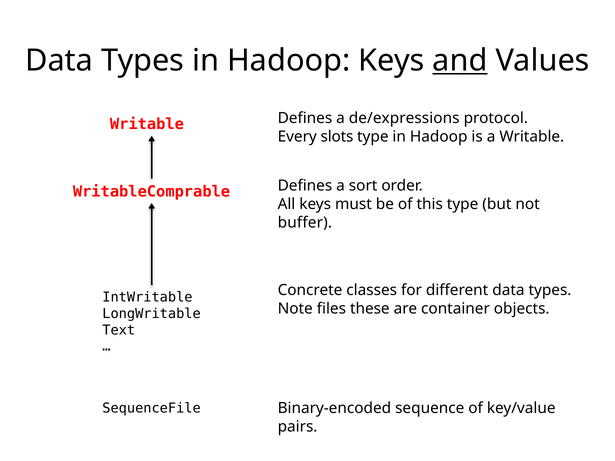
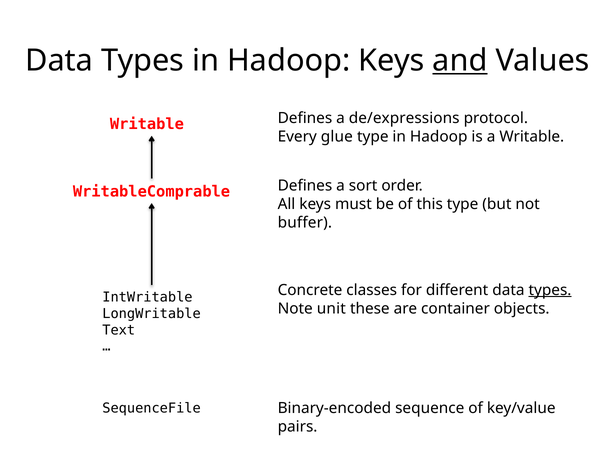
slots: slots -> glue (337, 137)
types underline: none -> present (550, 290)
files: files -> unit (331, 309)
